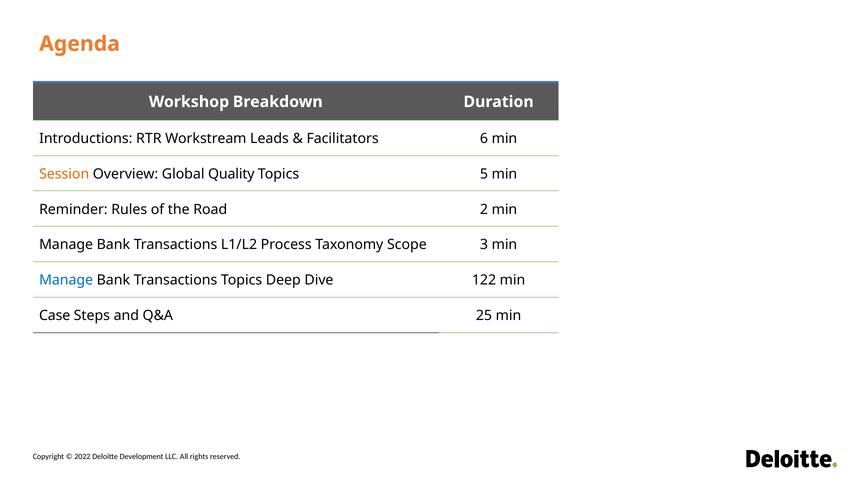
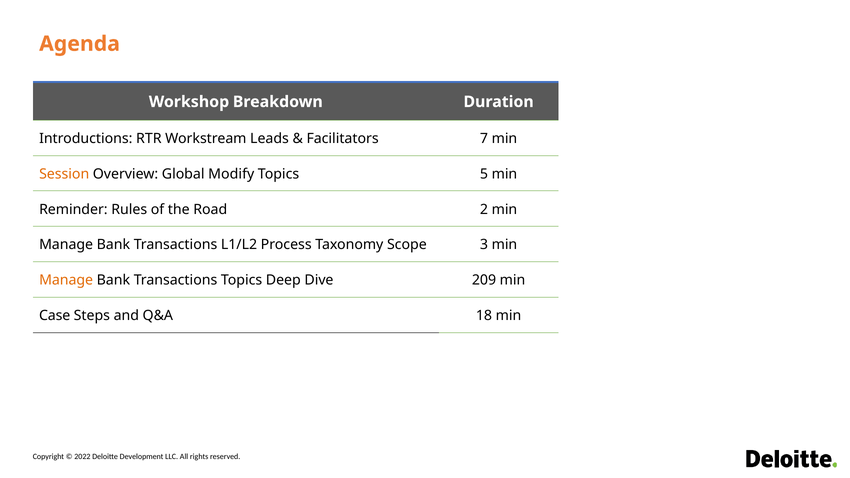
6: 6 -> 7 (484, 138)
Quality: Quality -> Modify (231, 174)
Manage colour: blue -> orange (66, 280)
122: 122 -> 209 (484, 280)
25: 25 -> 18 (484, 316)
